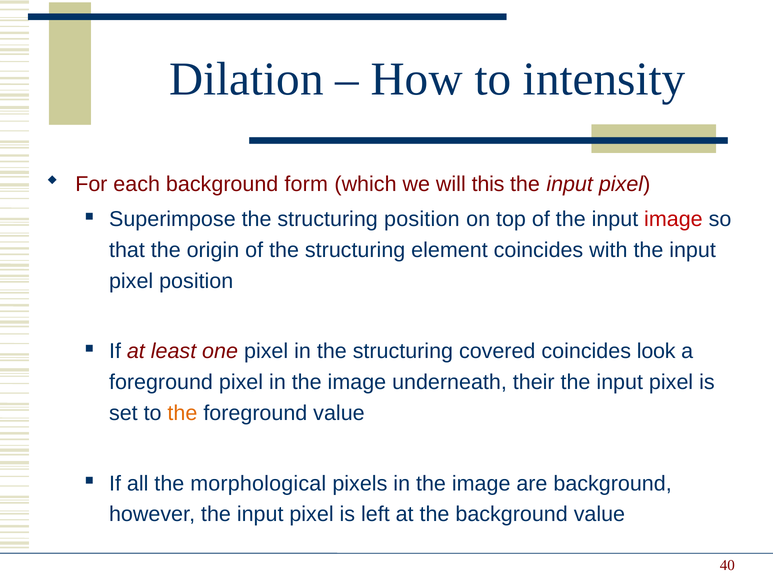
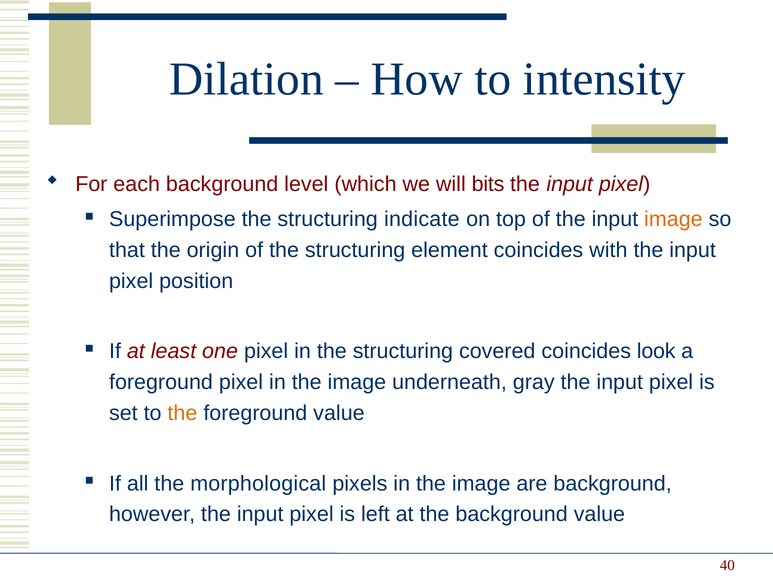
form: form -> level (306, 184)
this: this -> bits (488, 184)
structuring position: position -> indicate (422, 220)
image colour: red -> orange (673, 220)
their: their -> gray (534, 383)
